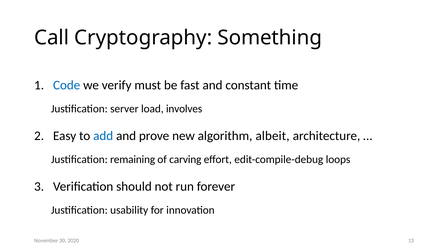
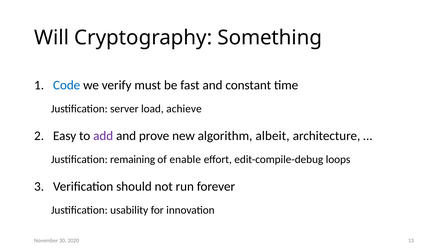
Call: Call -> Will (52, 38)
involves: involves -> achieve (184, 109)
add colour: blue -> purple (103, 136)
carving: carving -> enable (185, 159)
